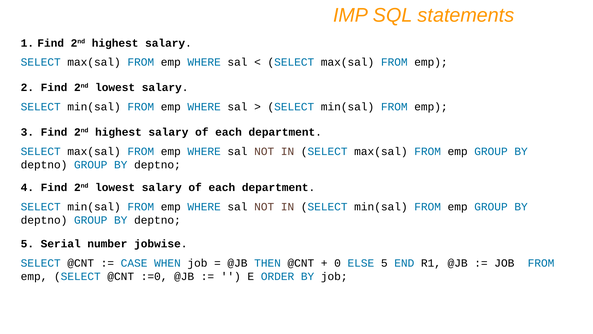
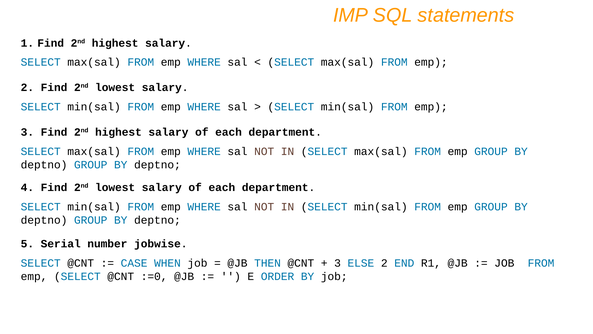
0: 0 -> 3 (338, 263)
ELSE 5: 5 -> 2 (384, 263)
